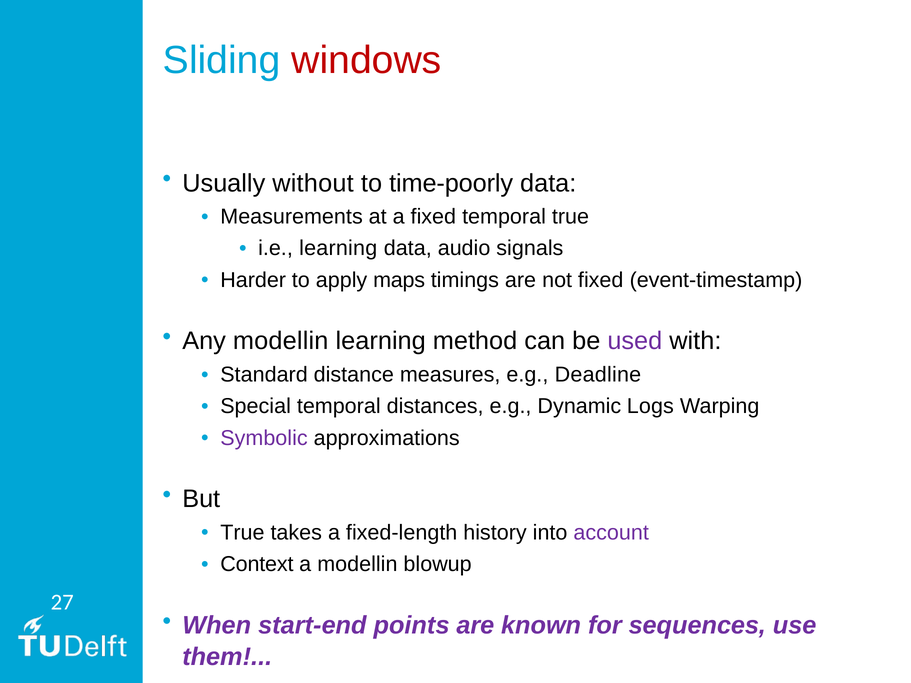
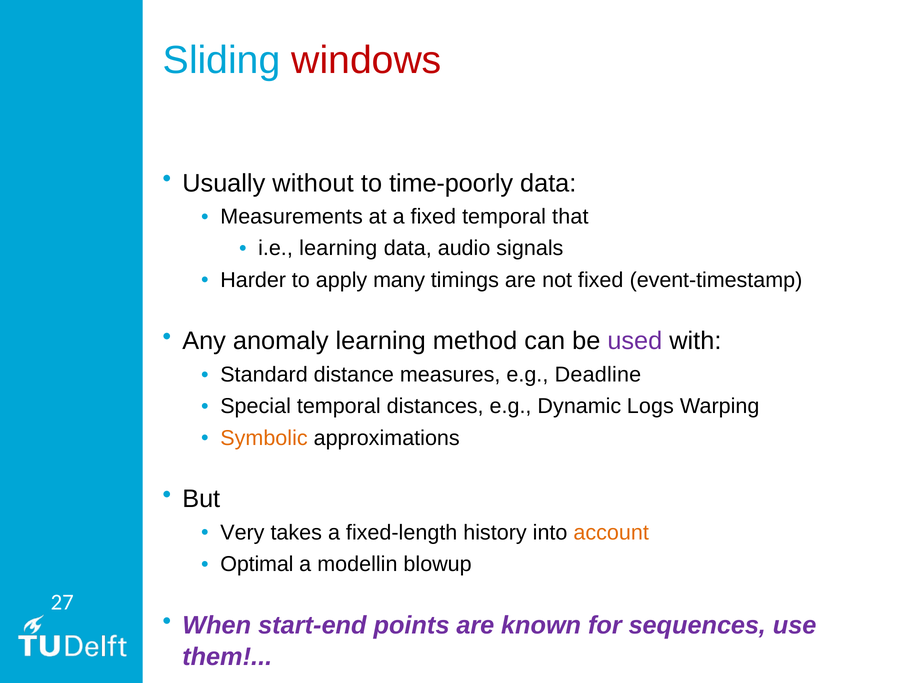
temporal true: true -> that (570, 217)
maps: maps -> many (399, 280)
Any modellin: modellin -> anomaly (281, 341)
Symbolic colour: purple -> orange (264, 438)
True: True -> Very (242, 533)
account colour: purple -> orange (611, 533)
Context: Context -> Optimal (257, 564)
